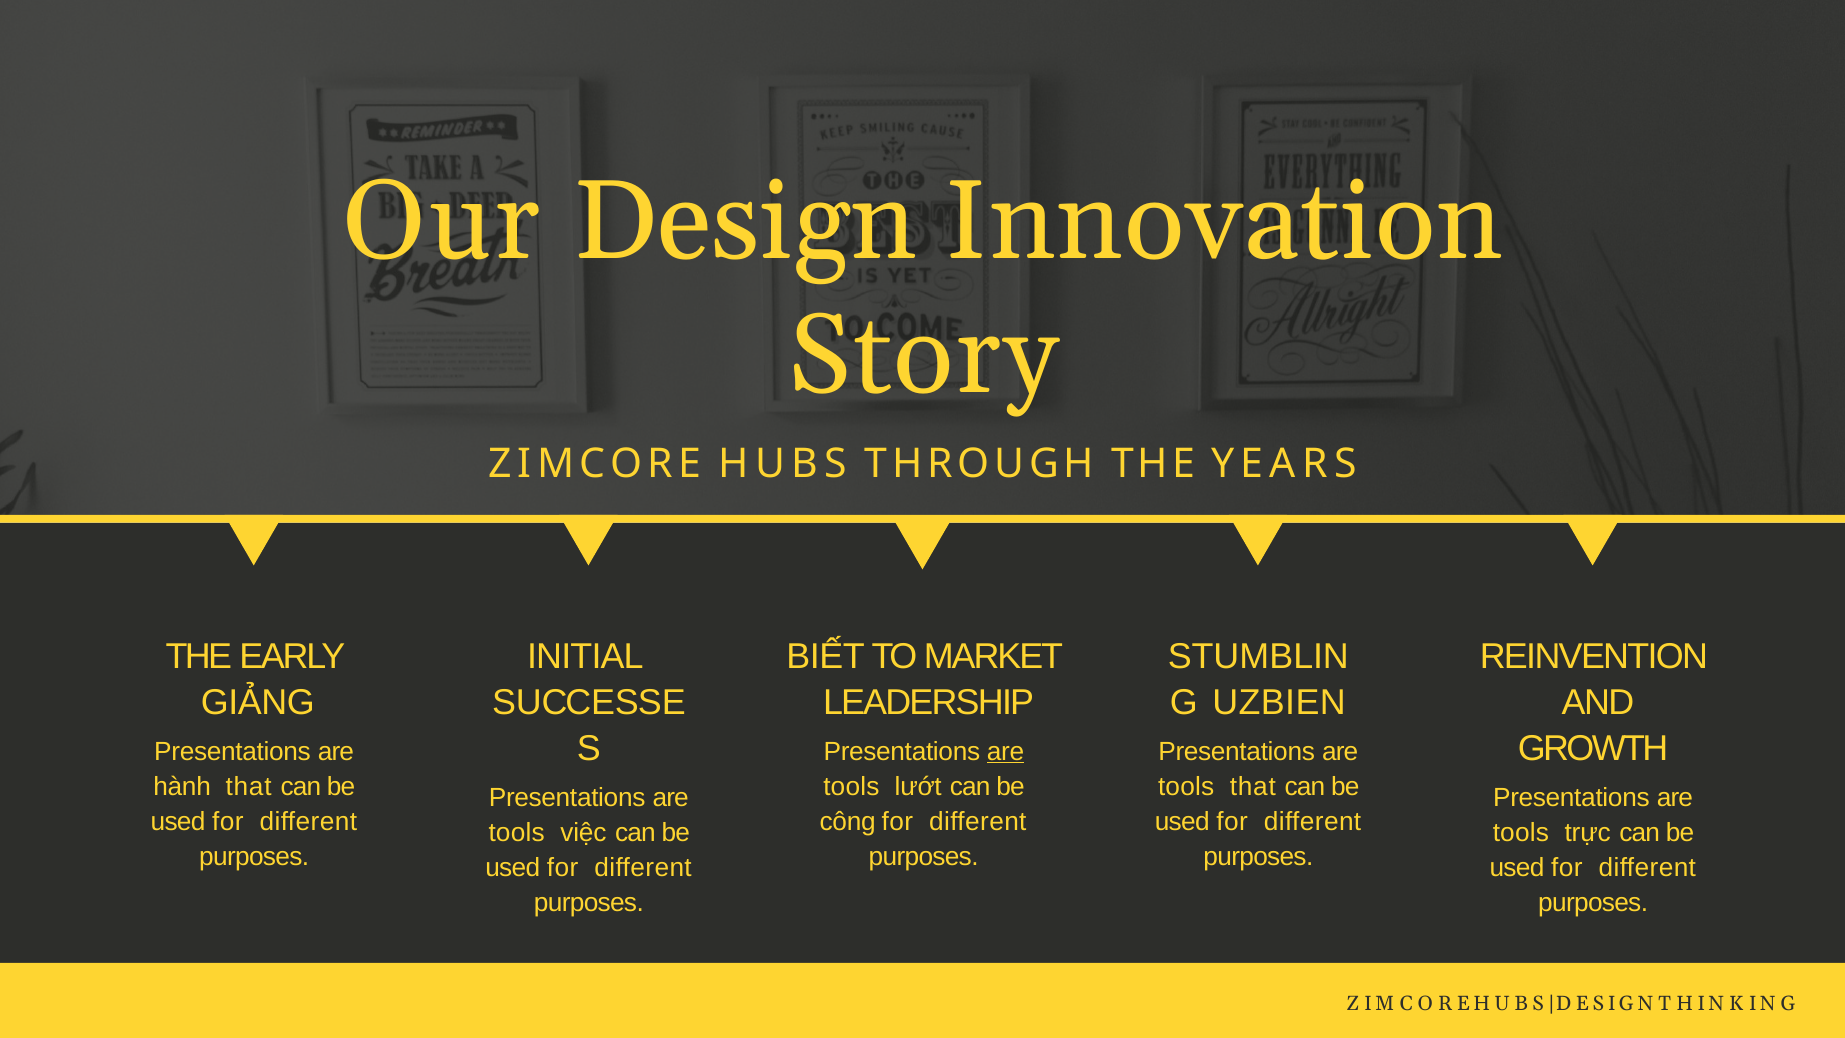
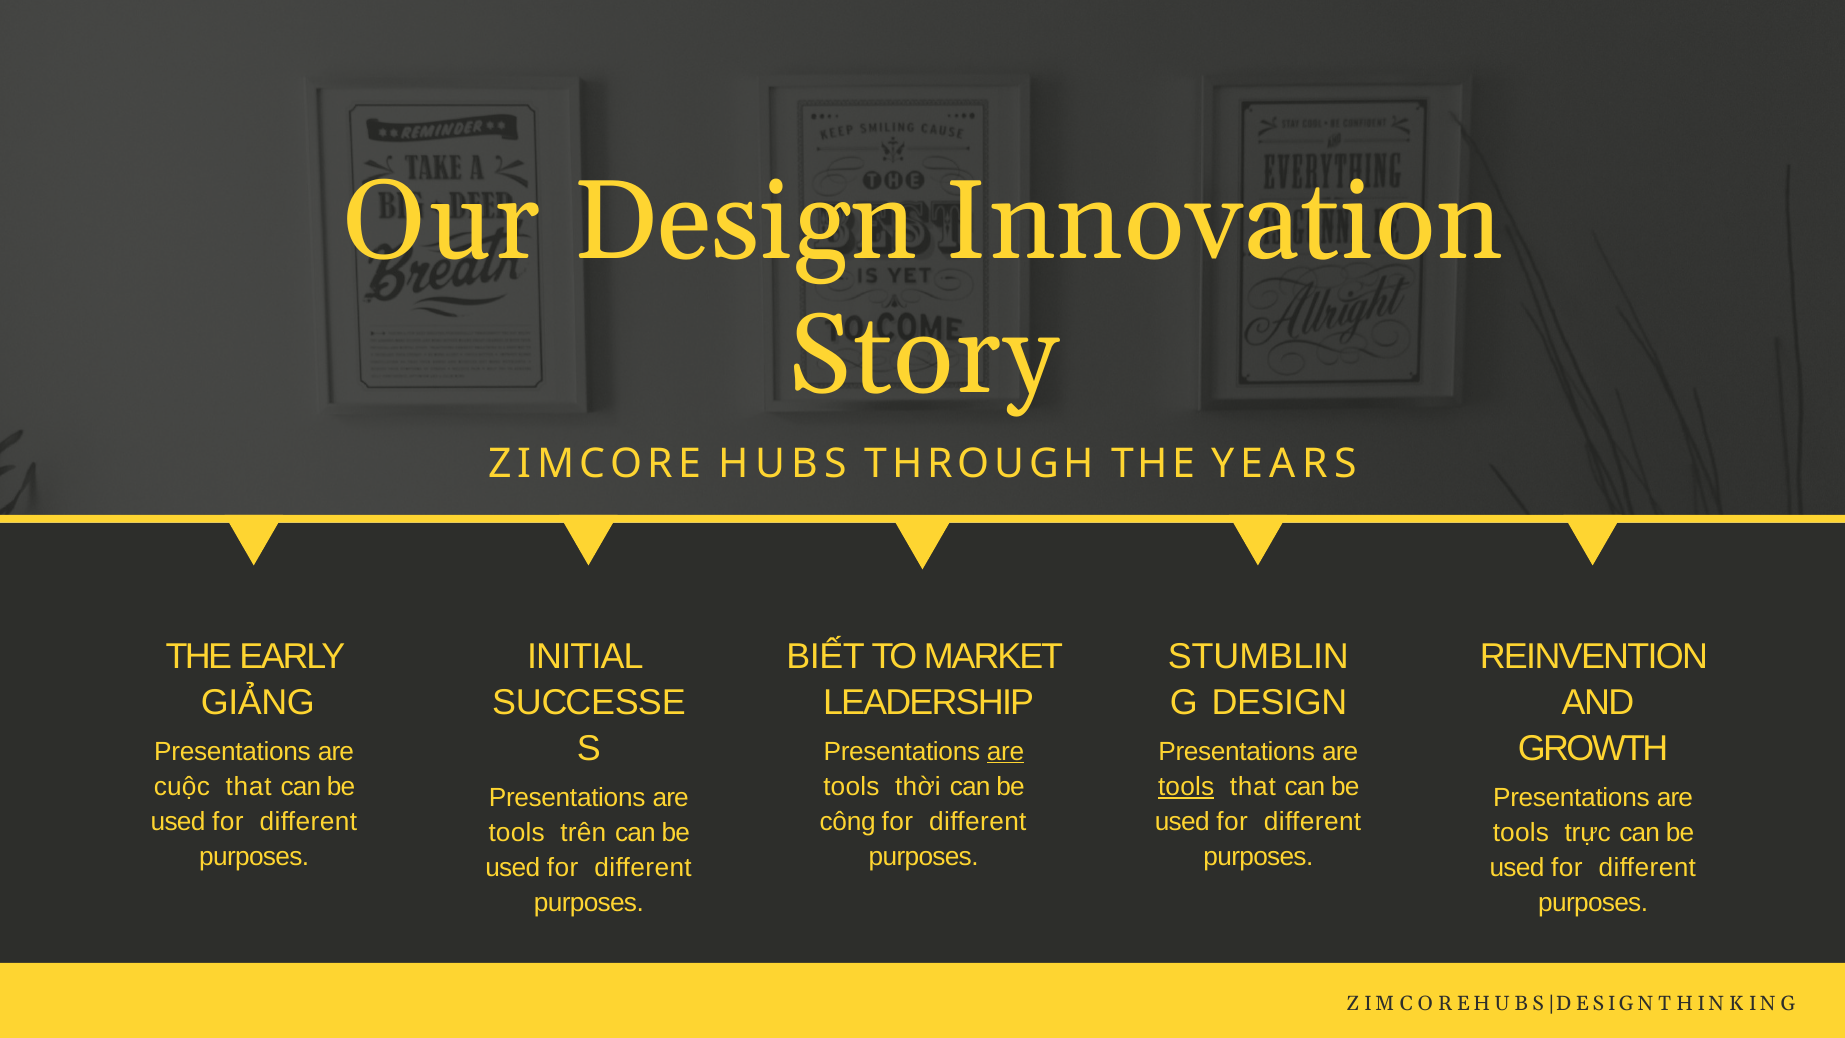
G UZBIEN: UZBIEN -> DESIGN (1279, 702)
hành: hành -> cuộc (182, 787)
lướt: lướt -> thời (918, 787)
tools underline: none -> present (1186, 787)
việc: việc -> trên (583, 833)
